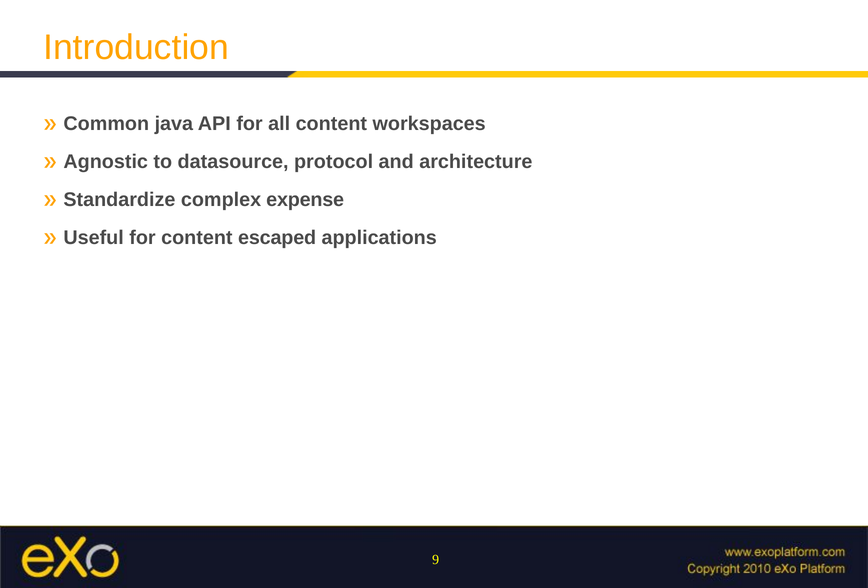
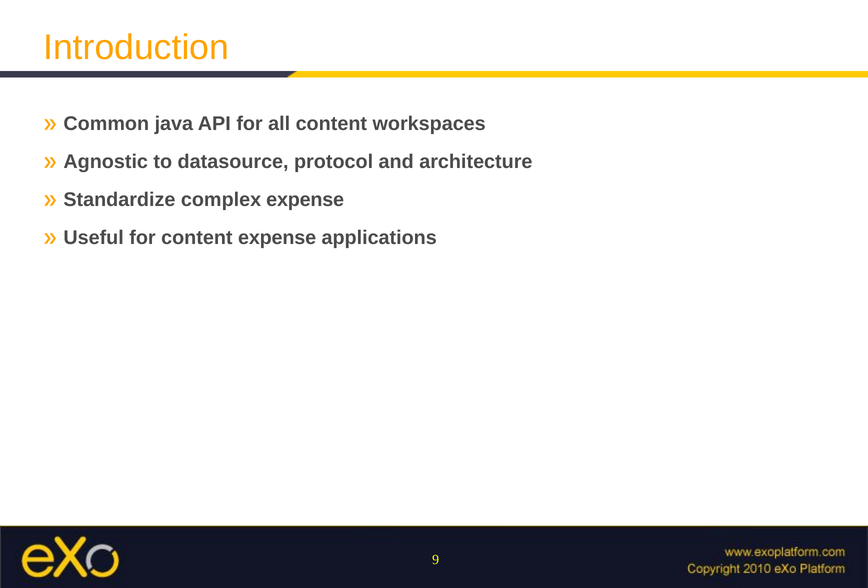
content escaped: escaped -> expense (277, 238)
